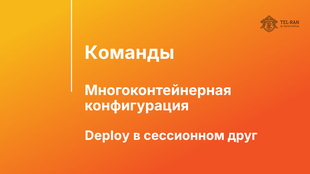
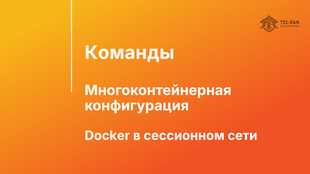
Deploy: Deploy -> Docker (107, 136)
друг: друг -> сети (242, 136)
